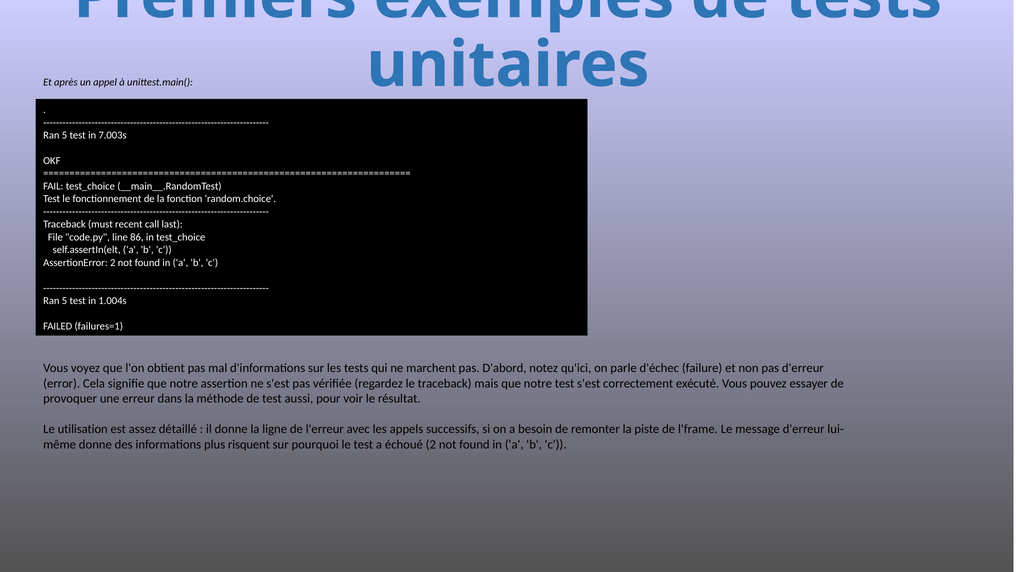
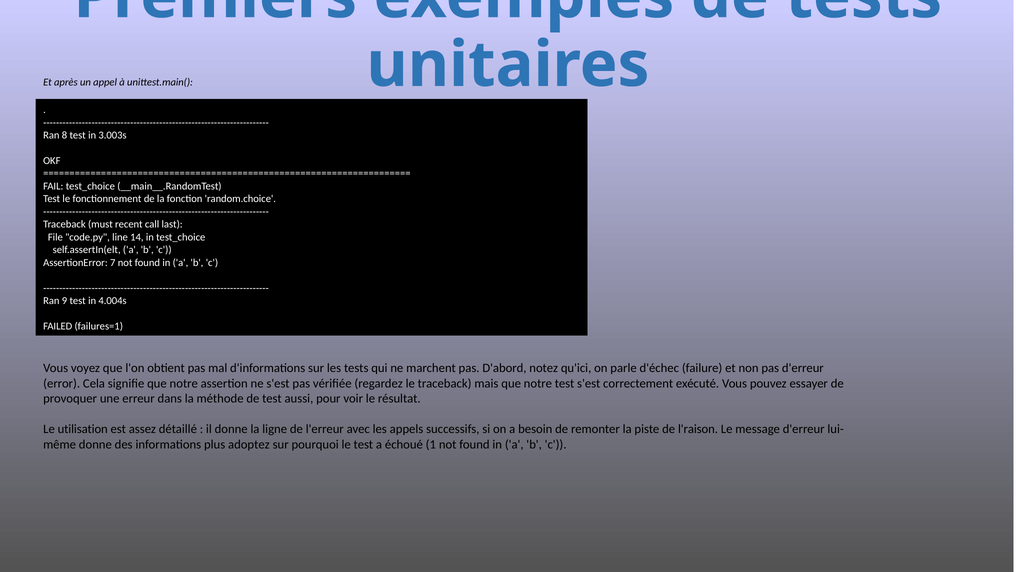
5: 5 -> 8 (65, 135)
7.003s: 7.003s -> 3.003s (113, 135)
86: 86 -> 14 (137, 237)
AssertionError 2: 2 -> 7 (113, 262)
5: 5 -> 9 (65, 300)
1.004s: 1.004s -> 4.004s (113, 300)
l'frame: l'frame -> l'raison (698, 429)
risquent: risquent -> adoptez (249, 444)
échoué 2: 2 -> 1 (431, 444)
